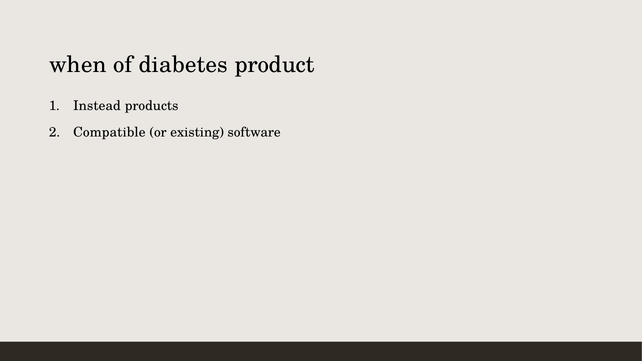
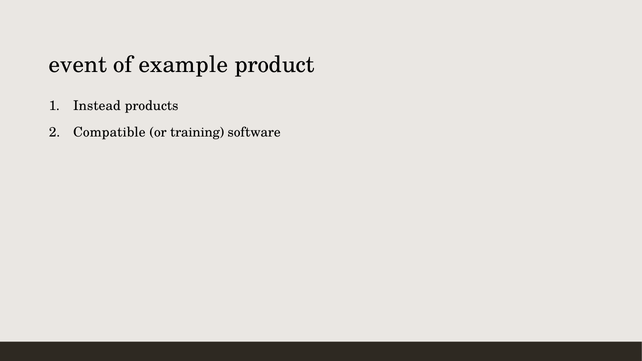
when: when -> event (78, 65)
diabetes: diabetes -> example (183, 65)
existing: existing -> training (197, 132)
